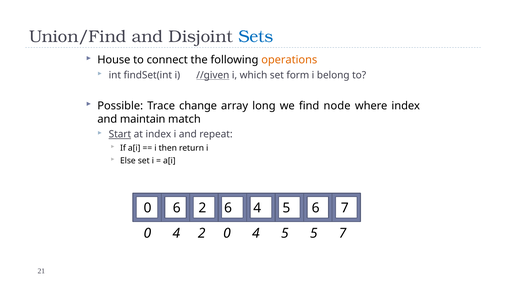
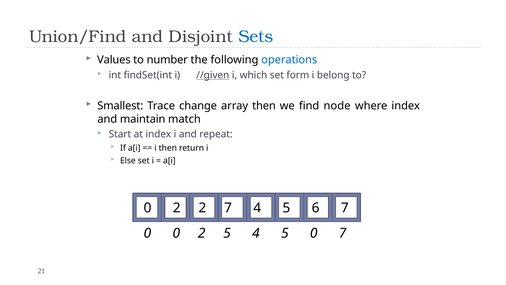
House: House -> Values (114, 60)
connect: connect -> number (167, 60)
operations colour: orange -> blue (289, 60)
Possible: Possible -> Smallest (120, 106)
array long: long -> then (264, 106)
Start underline: present -> none (120, 134)
6: 6 -> 2 (177, 208)
2 6: 6 -> 7 (228, 208)
4: 4 -> 0 (176, 233)
2 0: 0 -> 5 (227, 233)
5 5: 5 -> 0 (314, 233)
